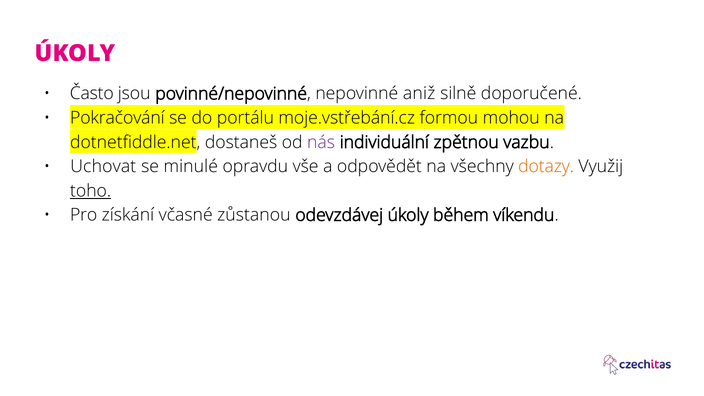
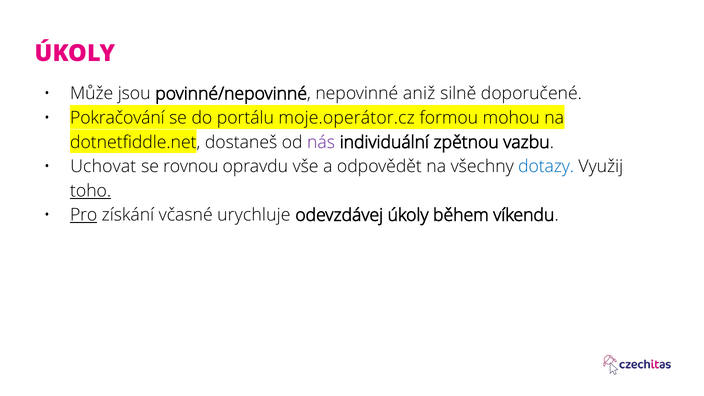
Často: Často -> Může (92, 94)
moje.vstřebání.cz: moje.vstřebání.cz -> moje.operátor.cz (347, 118)
minulé: minulé -> rovnou (191, 167)
dotazy colour: orange -> blue (546, 167)
Pro underline: none -> present (84, 215)
zůstanou: zůstanou -> urychluje (254, 215)
